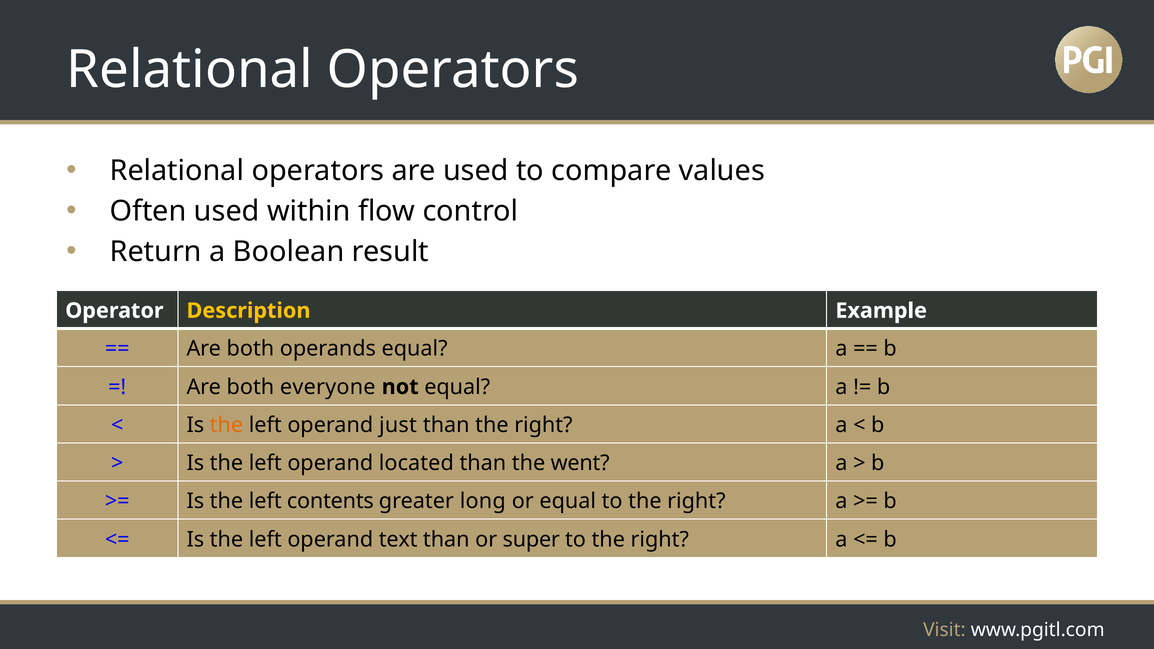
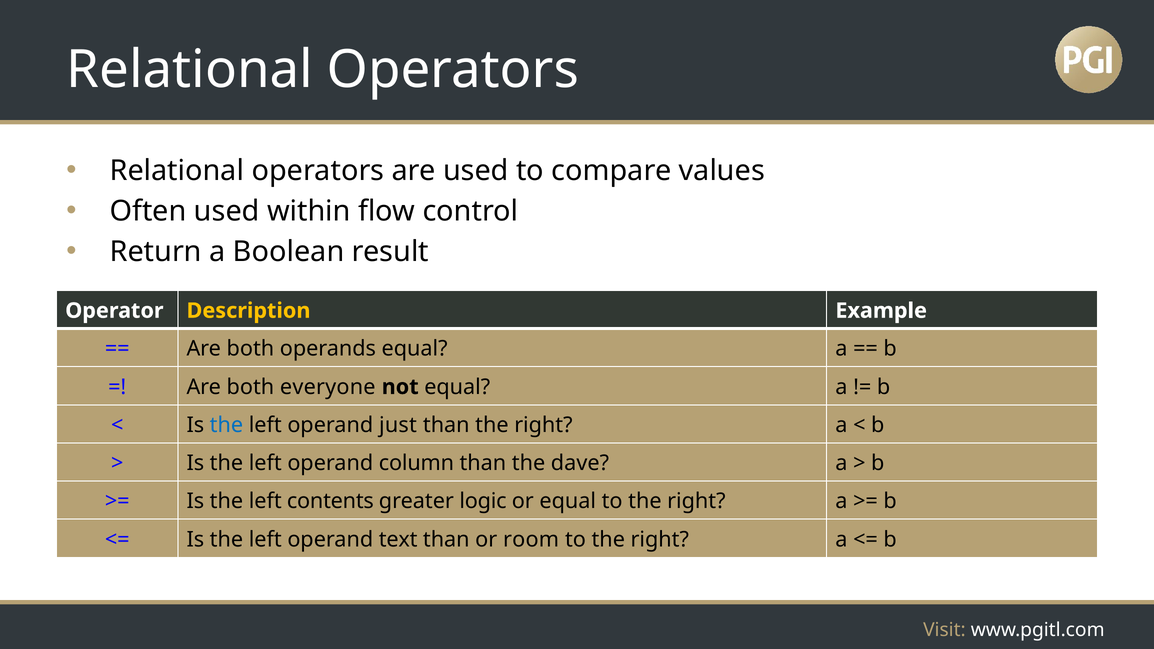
the colour: orange -> blue (226, 425)
located: located -> column (416, 463)
went: went -> dave (580, 463)
long: long -> logic (483, 501)
super: super -> room (531, 540)
